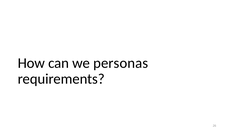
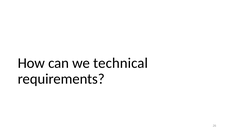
personas: personas -> technical (121, 63)
